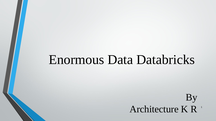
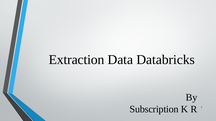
Enormous: Enormous -> Extraction (77, 60)
Architecture: Architecture -> Subscription (154, 110)
